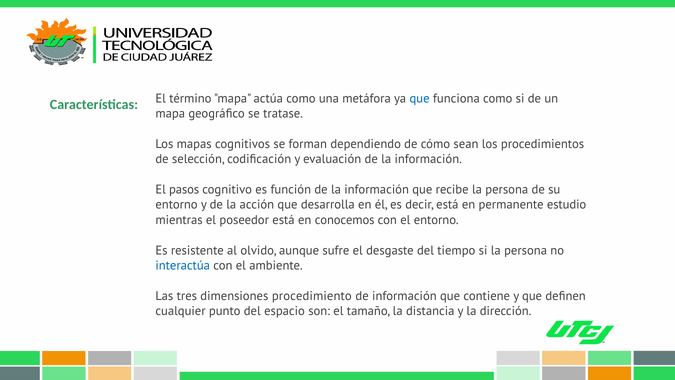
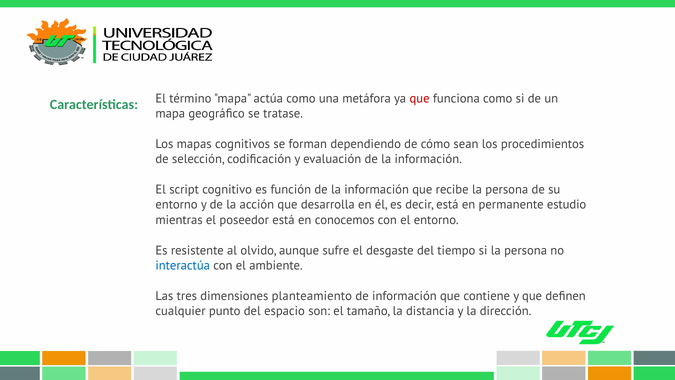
que colour: blue -> red (420, 98)
pasos: pasos -> script (184, 189)
procedimiento: procedimiento -> planteamiento (312, 296)
